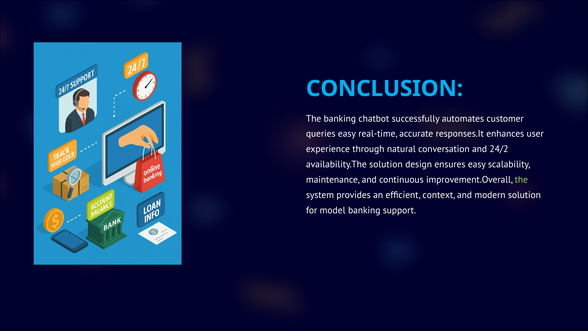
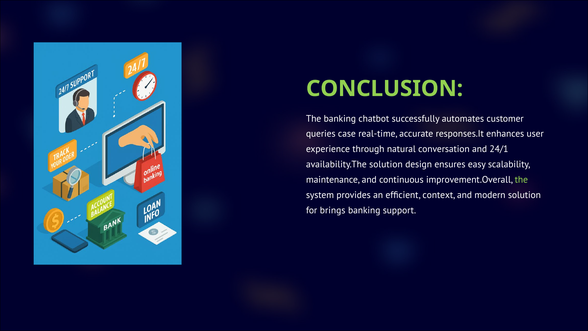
CONCLUSION colour: light blue -> light green (385, 89)
queries easy: easy -> case (347, 134)
24/2: 24/2 -> 24/1 (499, 149)
model: model -> brings (333, 210)
